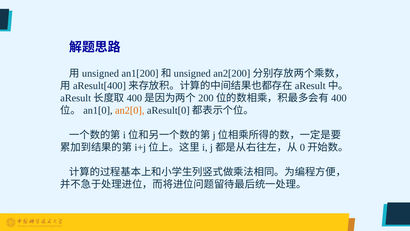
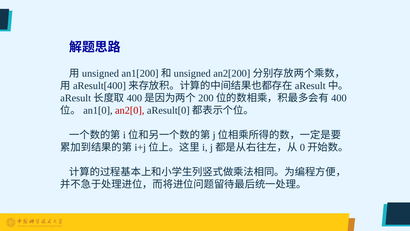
an2[0 colour: orange -> red (130, 110)
